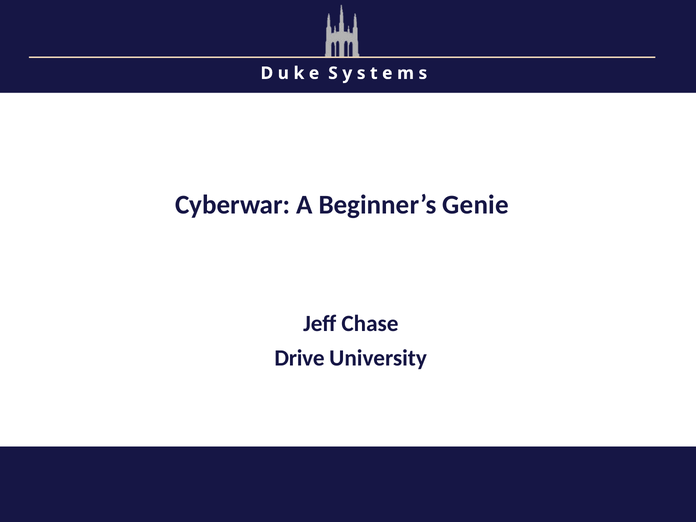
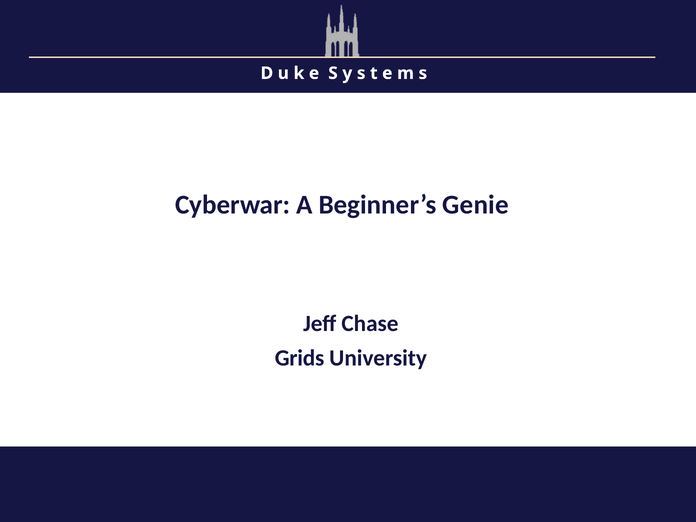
Drive: Drive -> Grids (300, 358)
